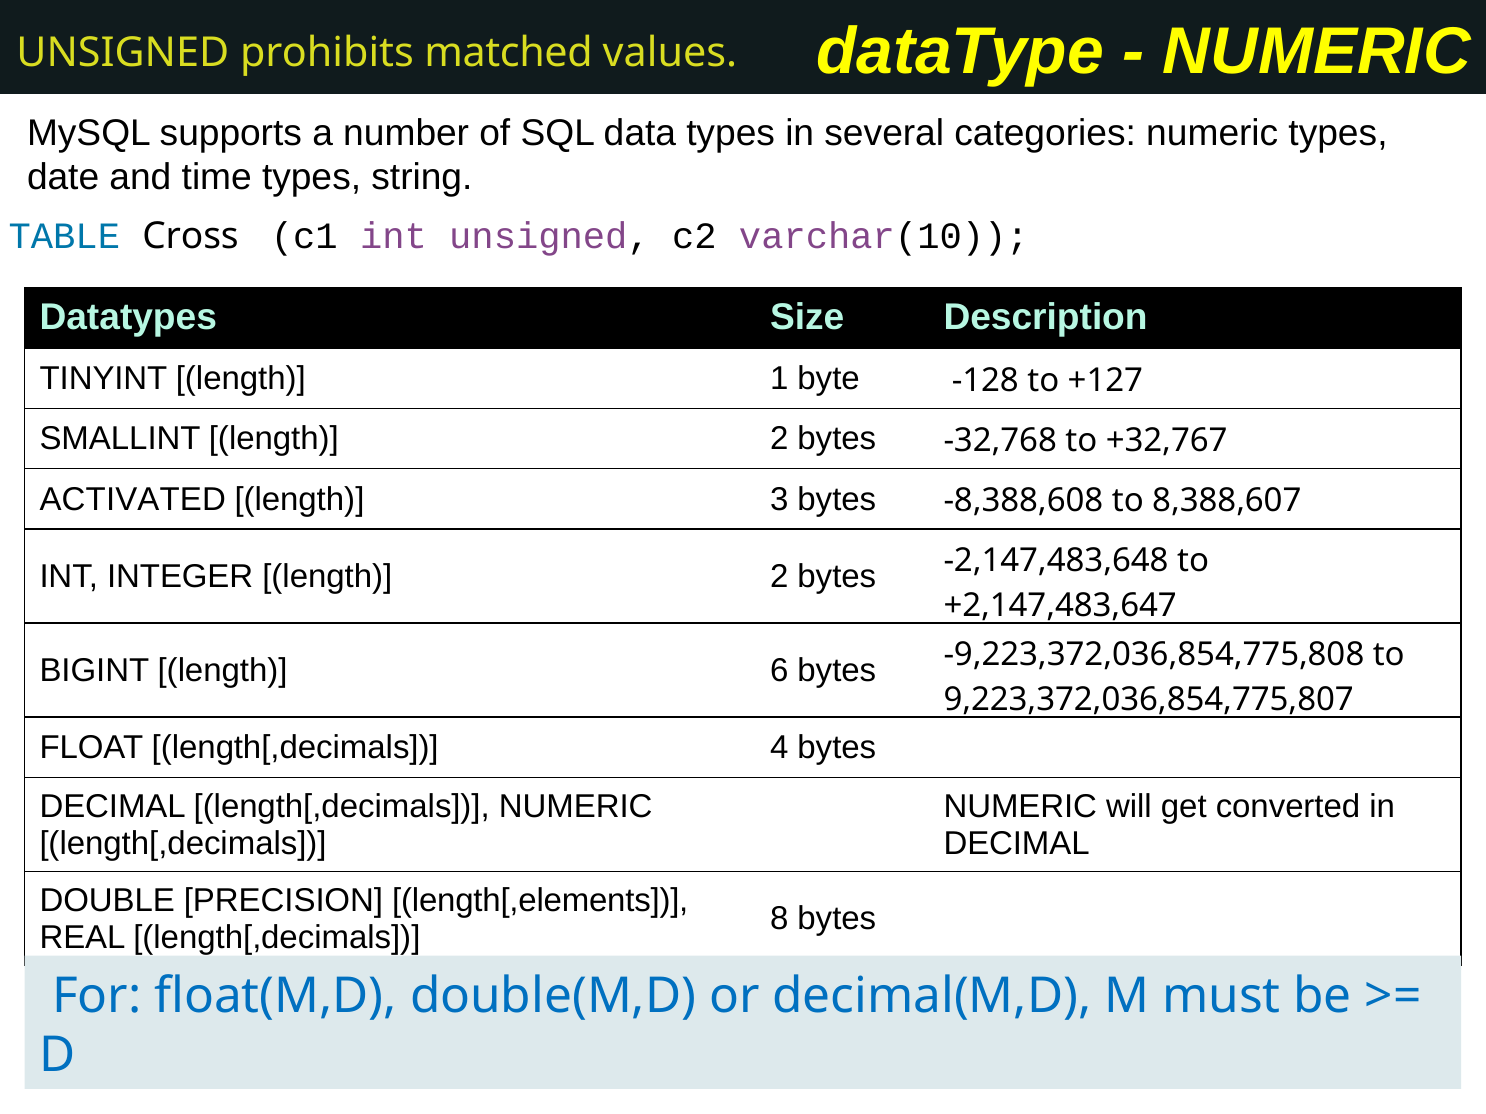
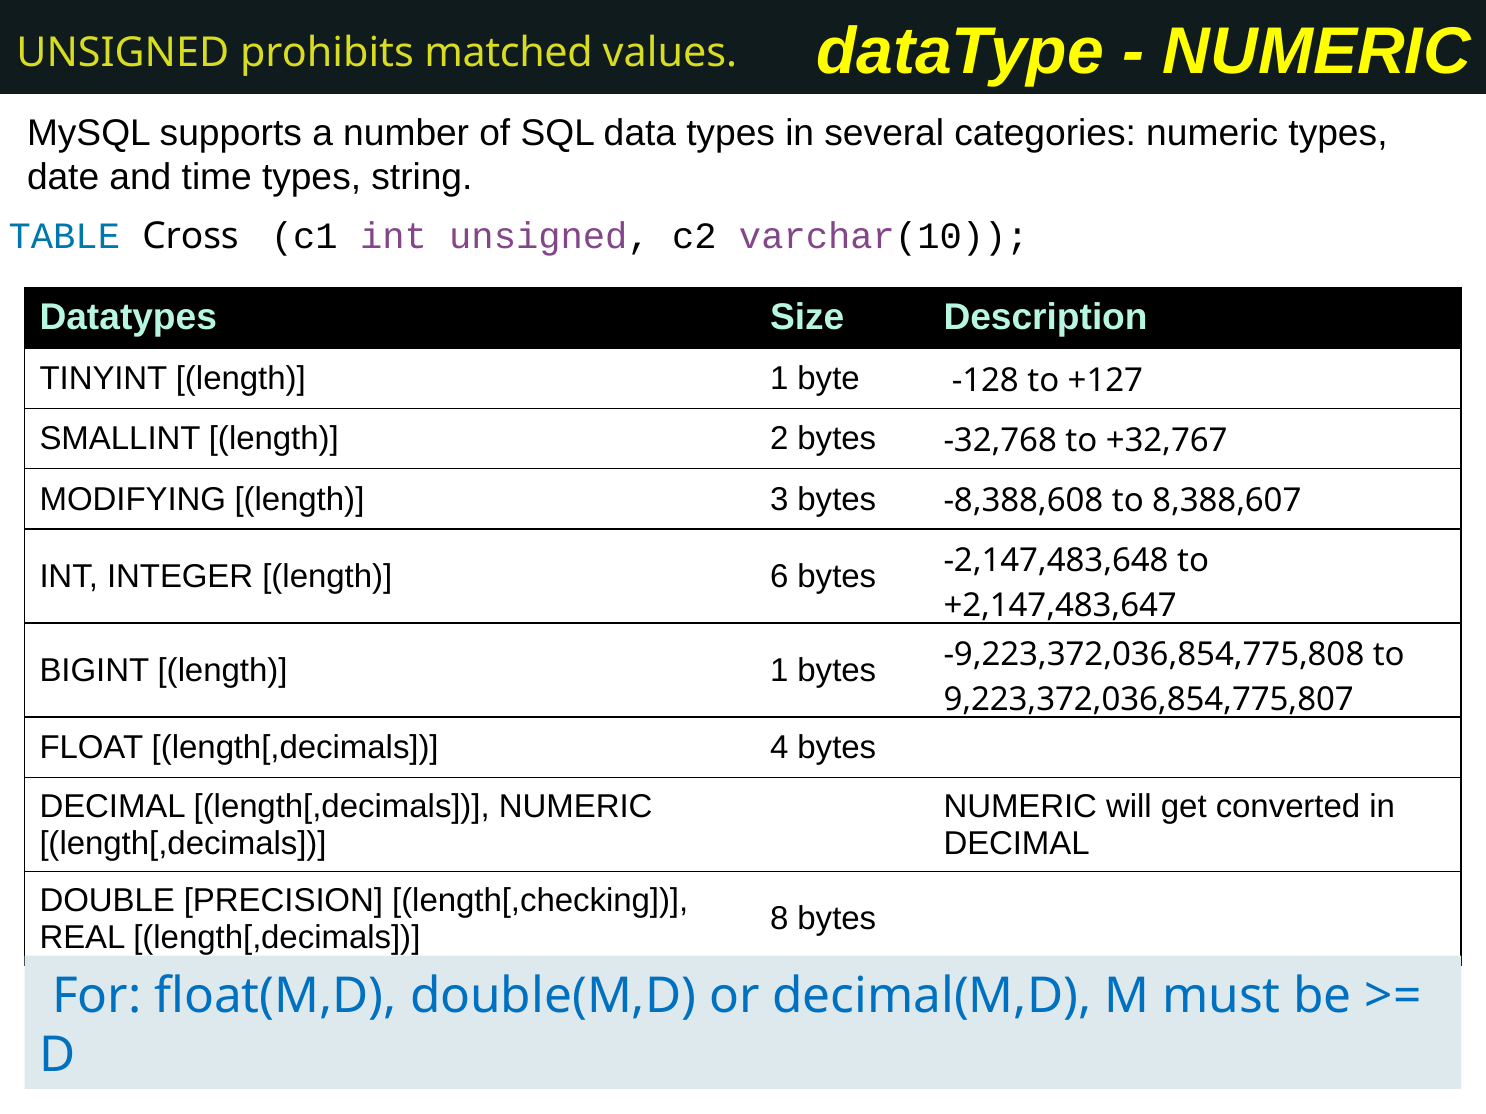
ACTIVATED: ACTIVATED -> MODIFYING (133, 499)
INTEGER length 2: 2 -> 6 (779, 577)
BIGINT length 6: 6 -> 1 (779, 671)
length[,elements: length[,elements -> length[,checking (540, 901)
